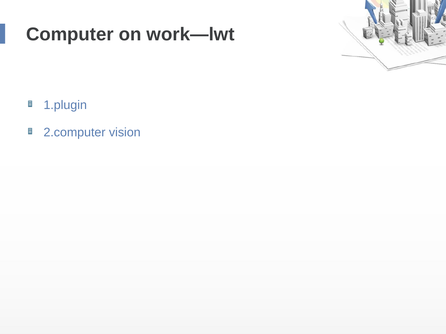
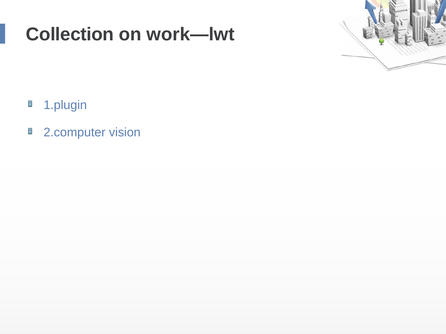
Computer: Computer -> Collection (70, 34)
